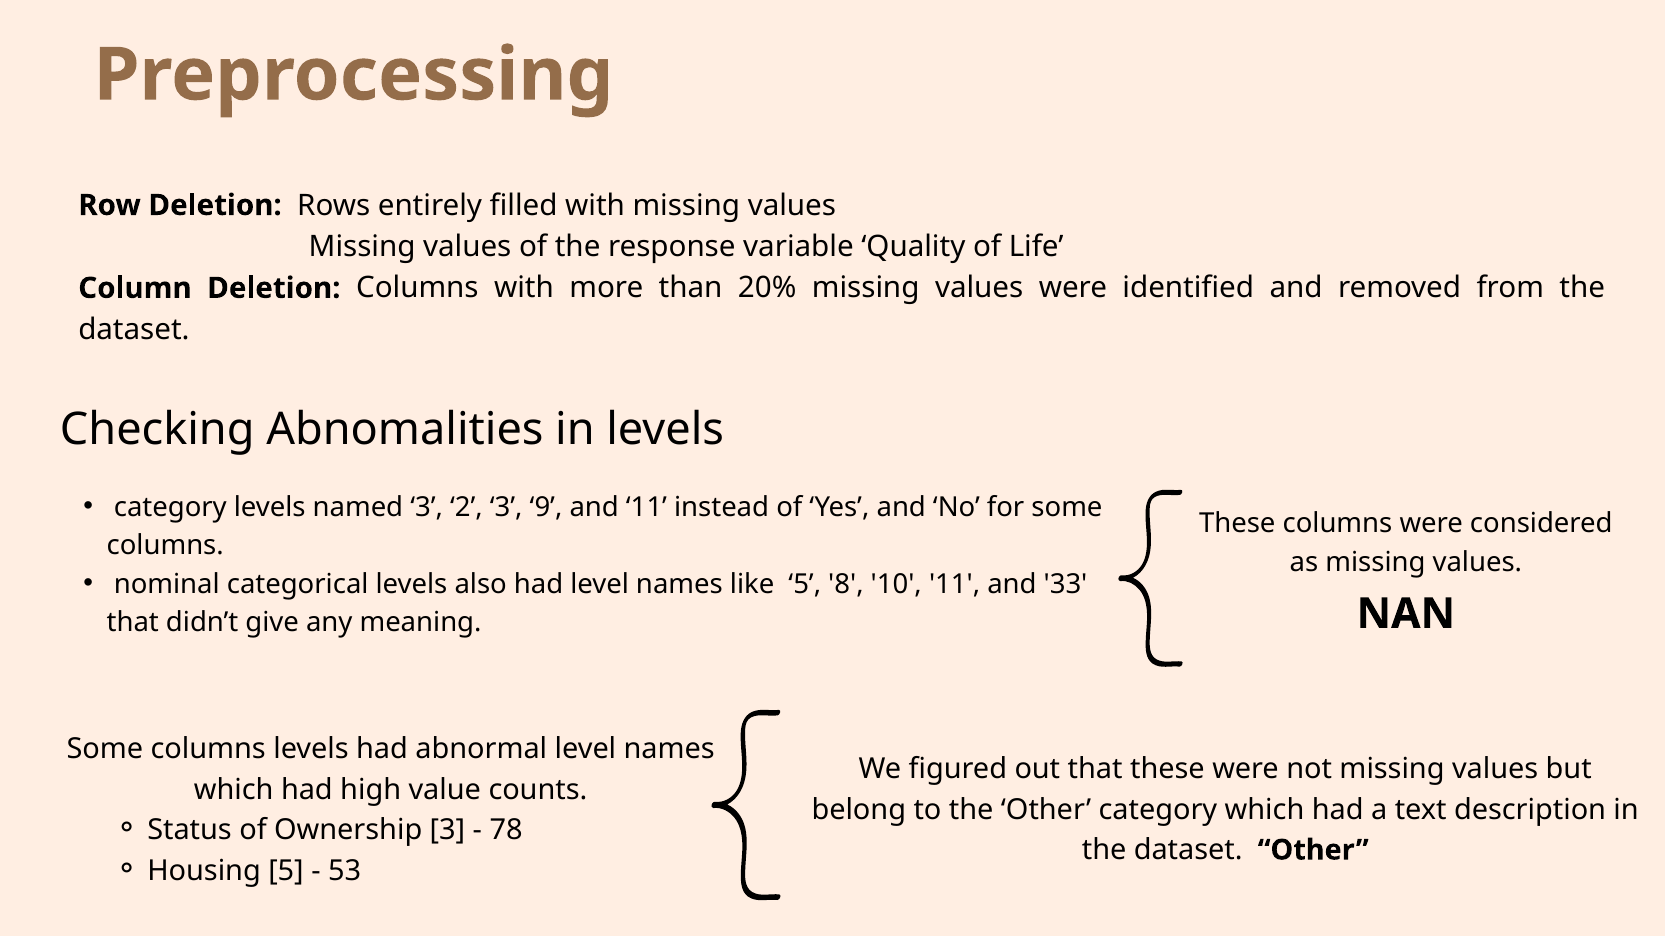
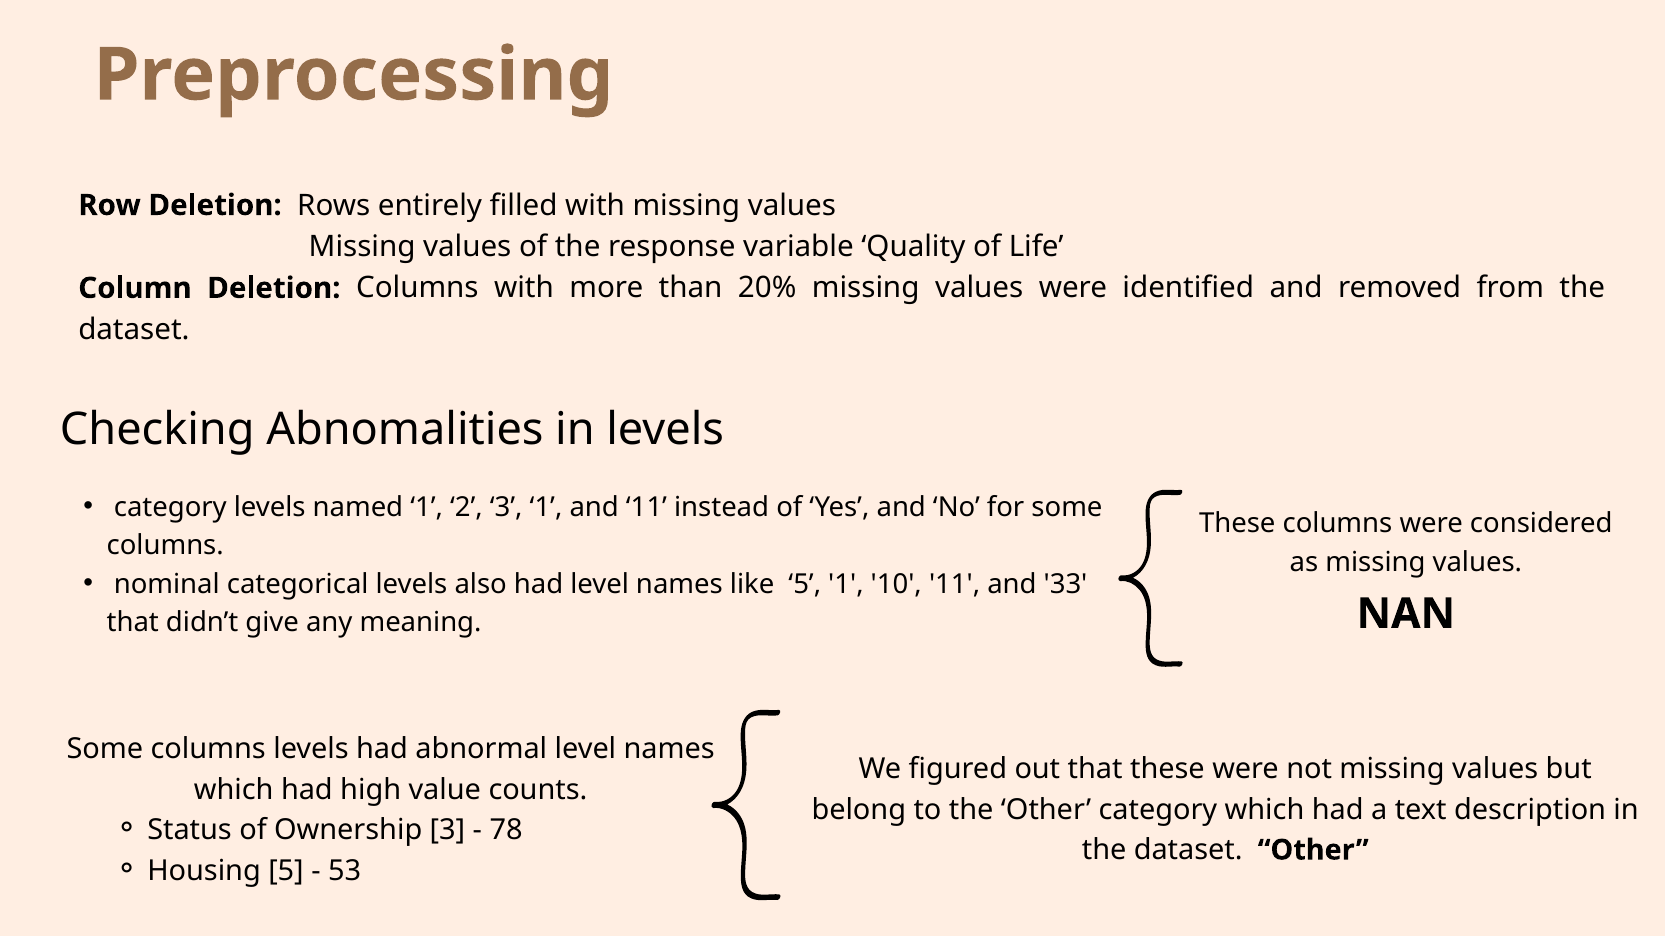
named 3: 3 -> 1 (427, 508)
3 9: 9 -> 1 (546, 508)
5 8: 8 -> 1 (846, 585)
